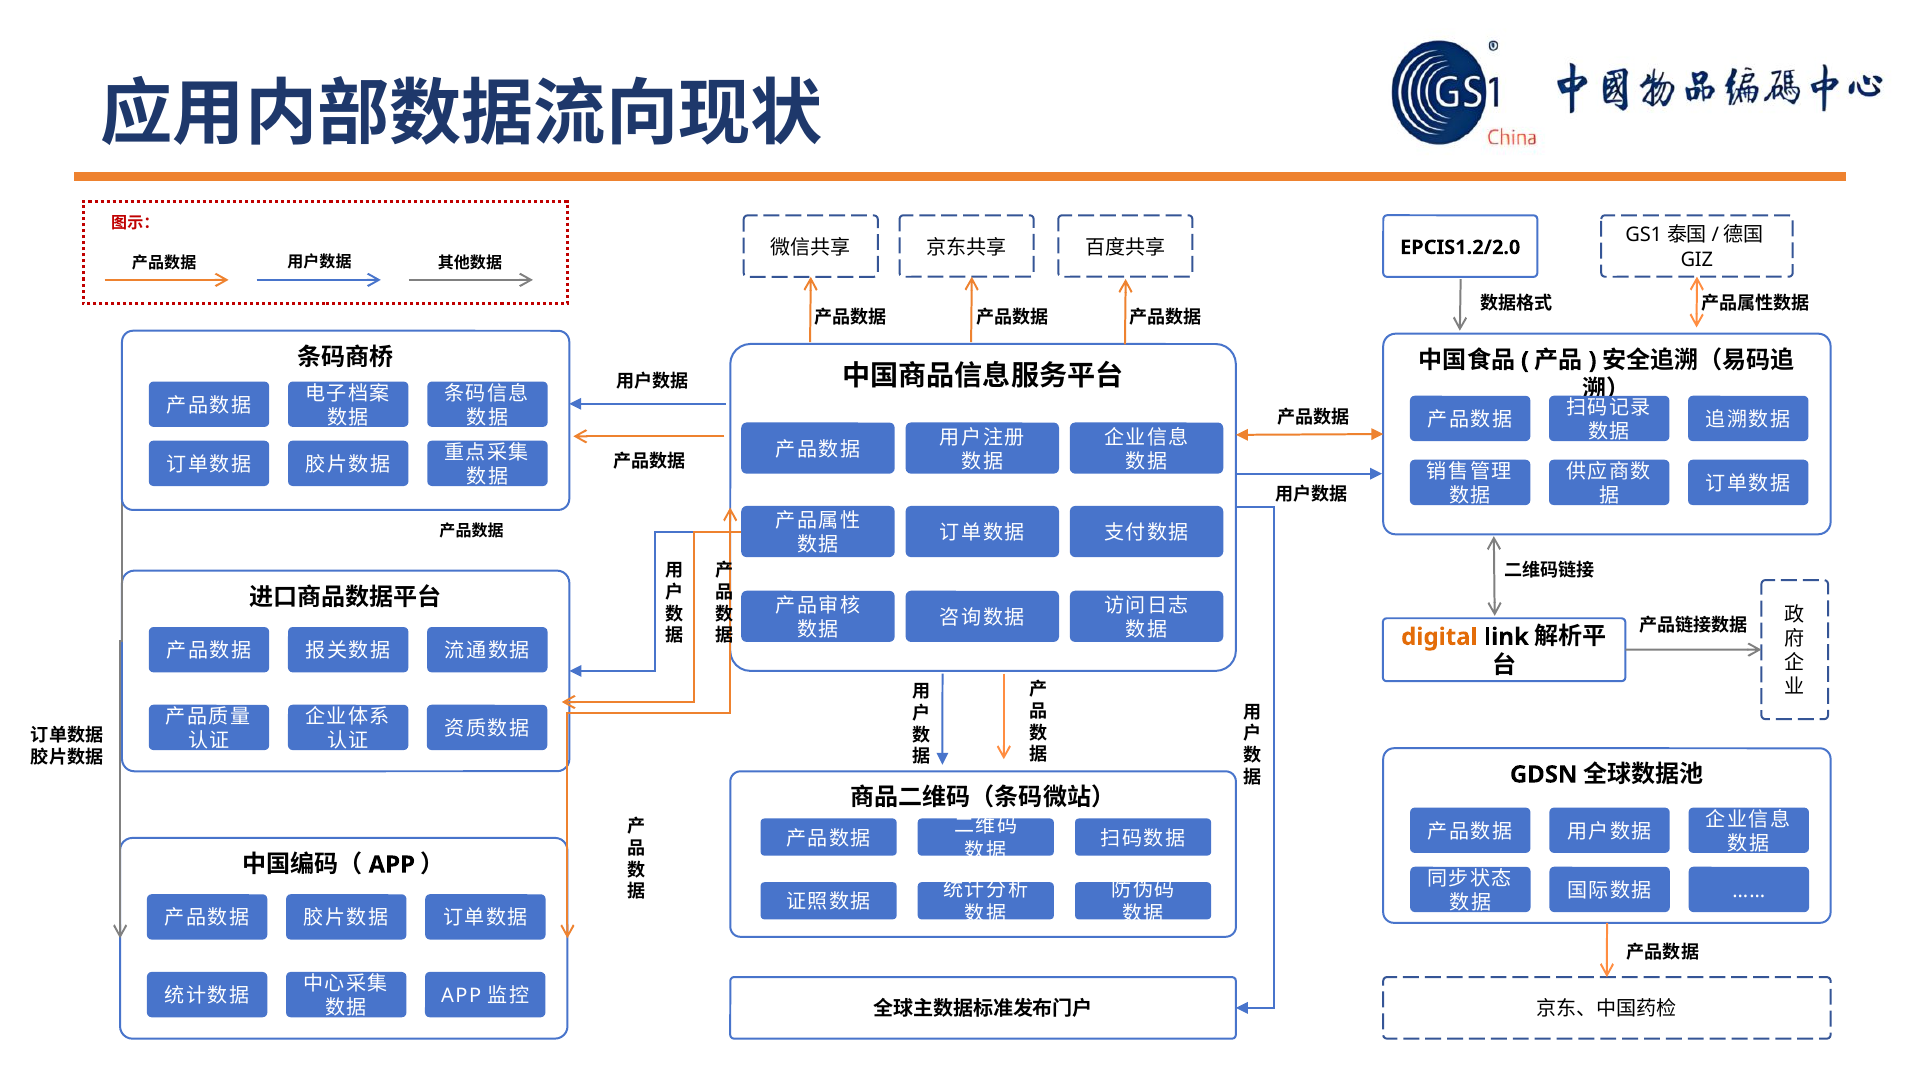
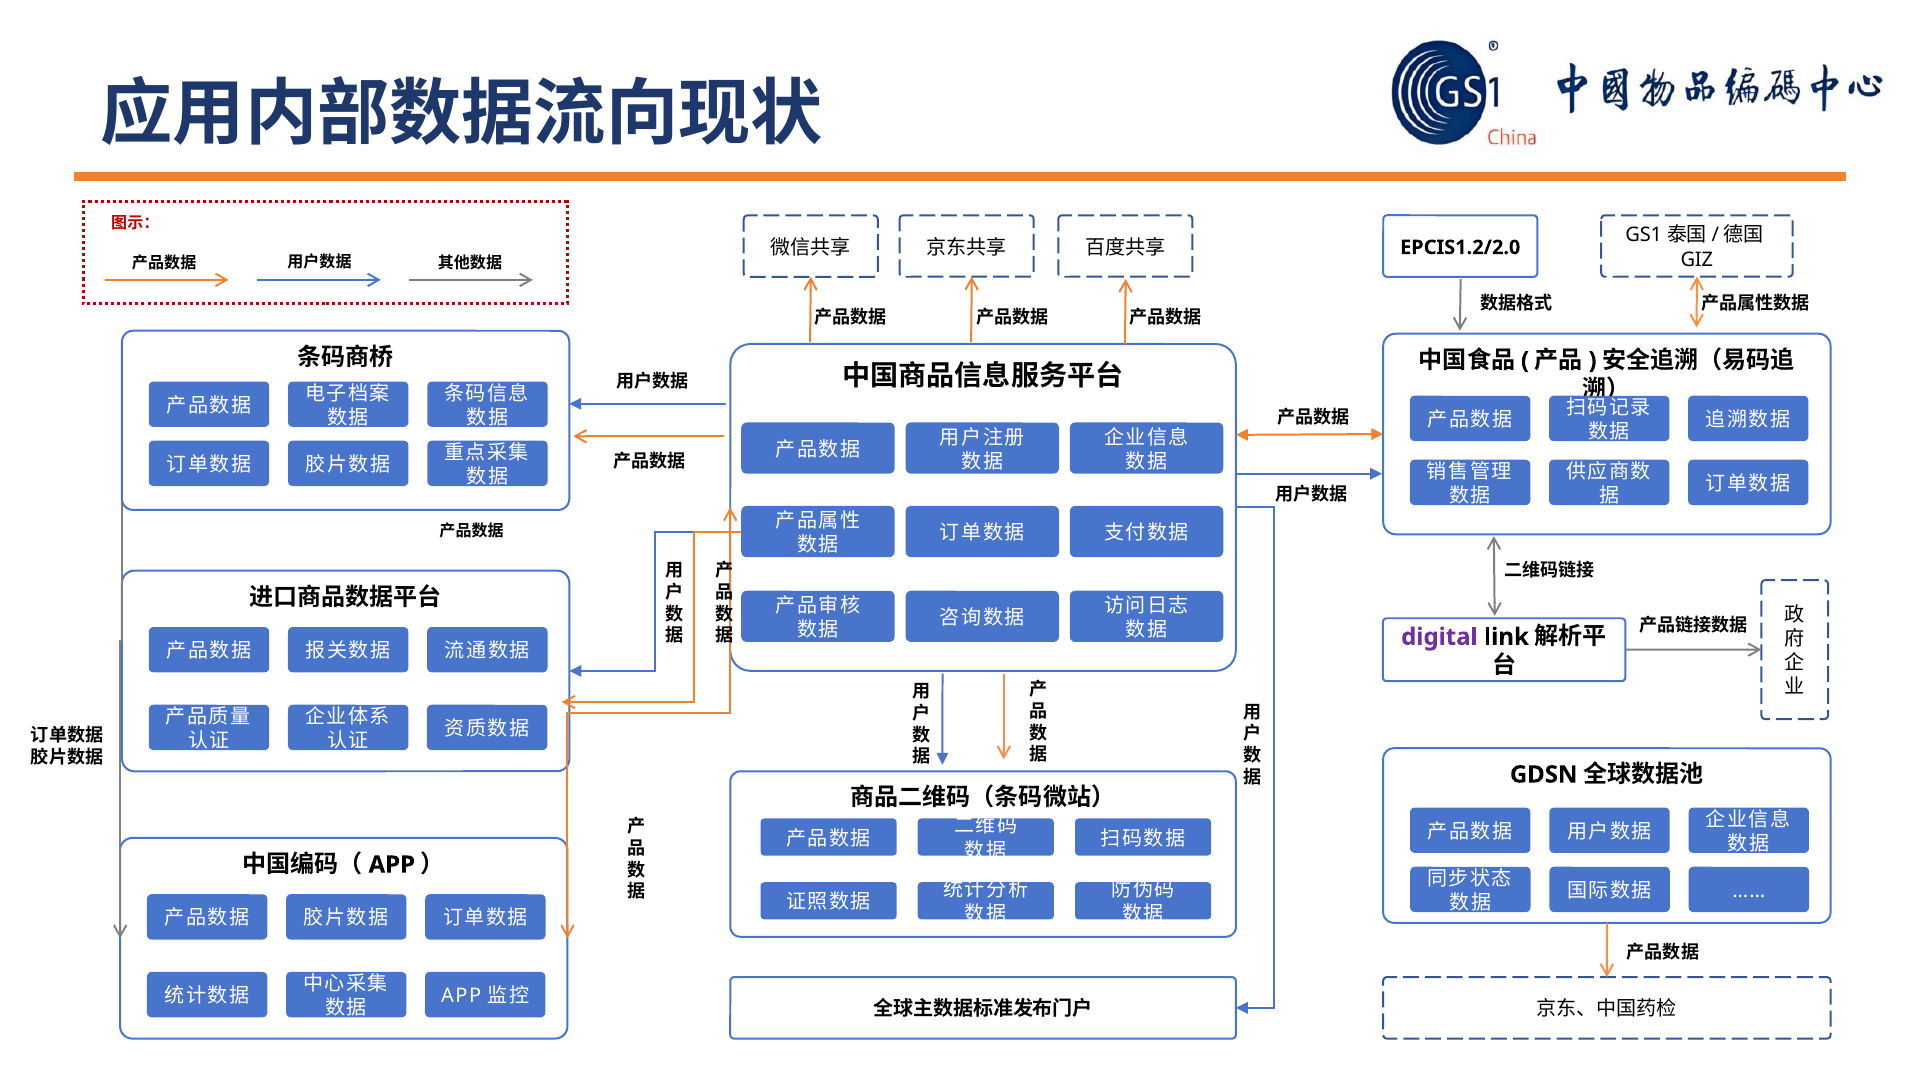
digital colour: orange -> purple (1439, 637)
